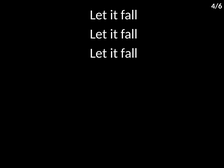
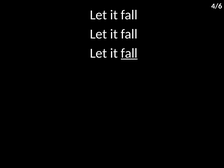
fall underline: none -> present (129, 53)
